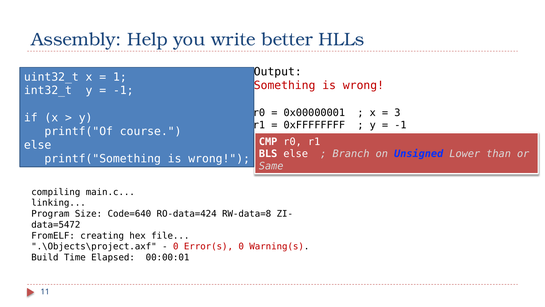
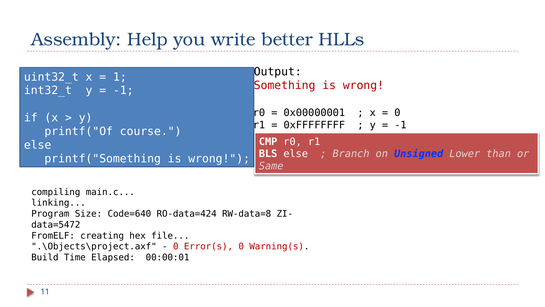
3: 3 -> 0 (397, 113)
